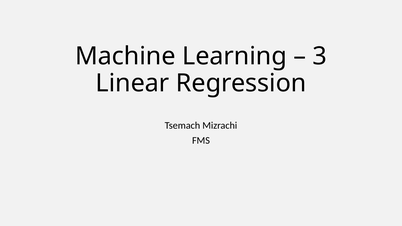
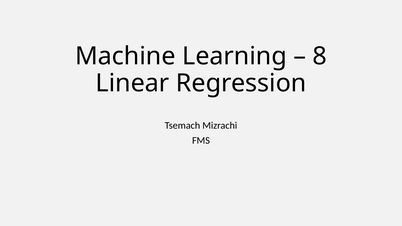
3: 3 -> 8 (320, 56)
